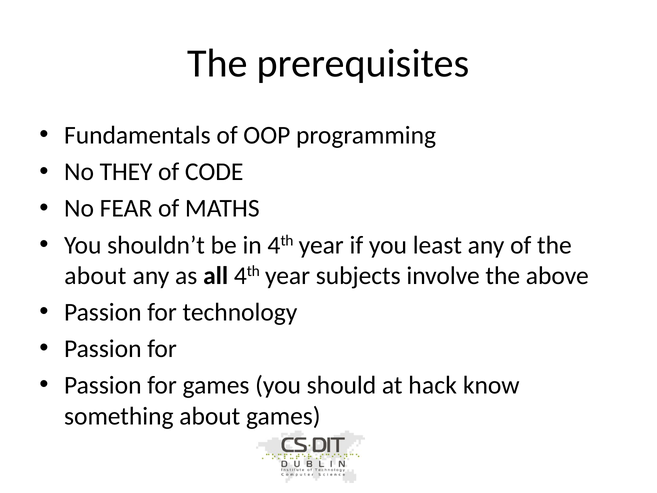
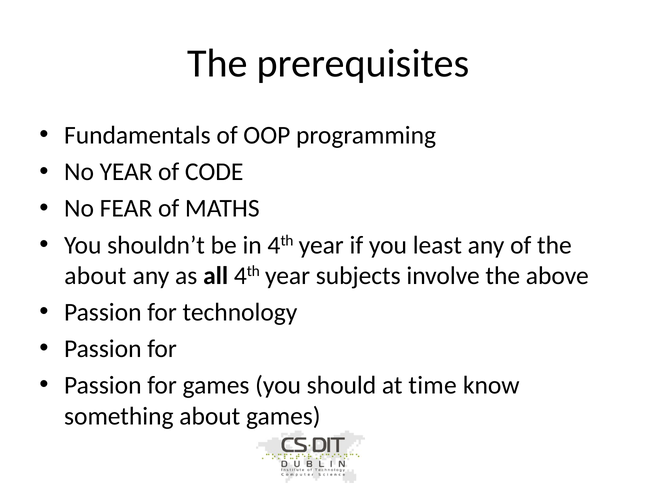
No THEY: THEY -> YEAR (126, 172)
hack: hack -> time (433, 385)
